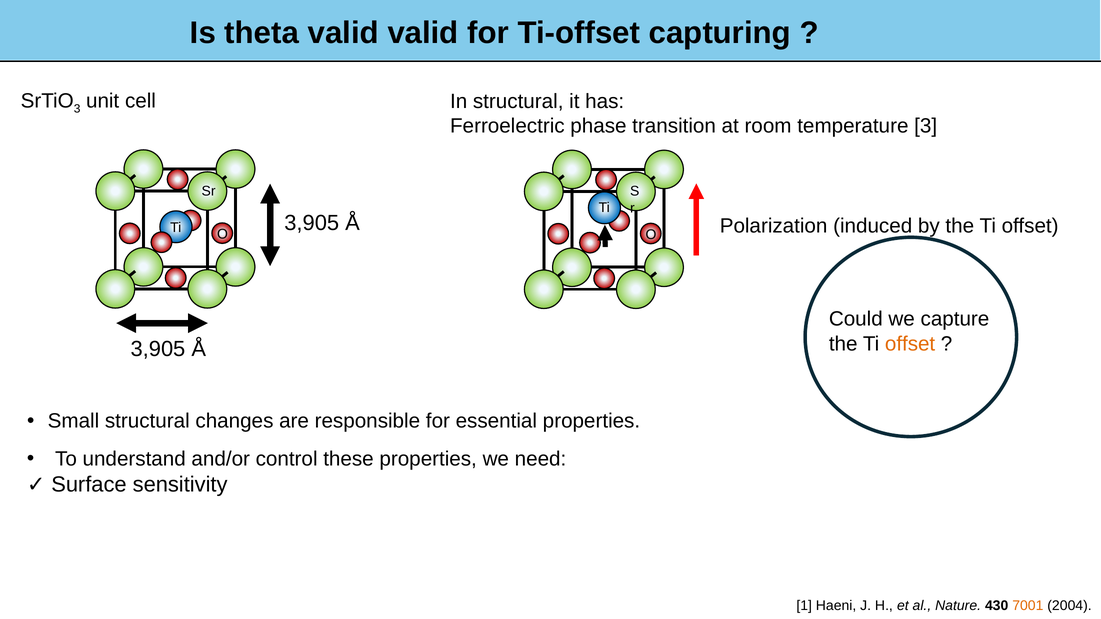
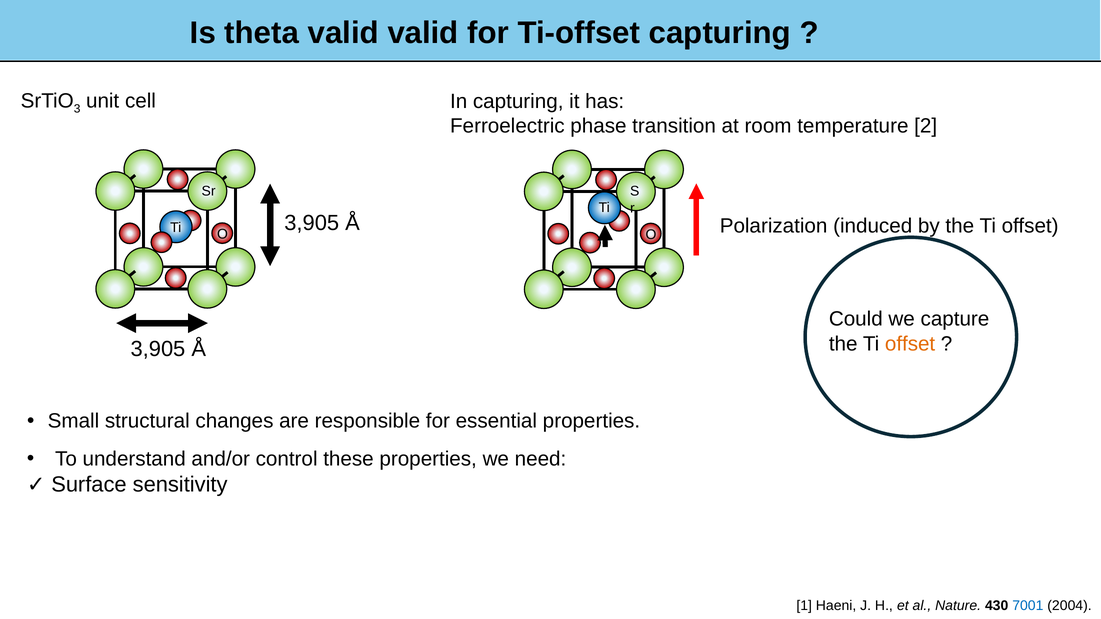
In structural: structural -> capturing (518, 101)
temperature 3: 3 -> 2 (926, 126)
7001 colour: orange -> blue (1028, 606)
